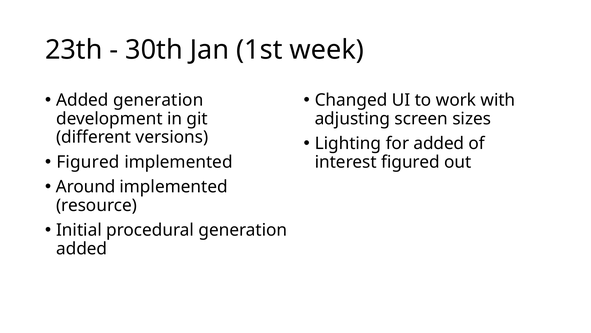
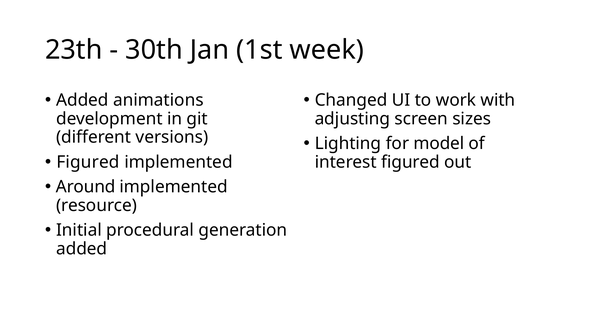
Added generation: generation -> animations (158, 100)
for added: added -> model (439, 143)
